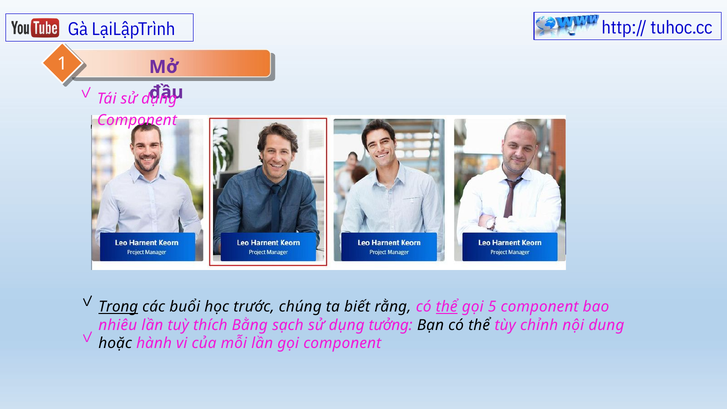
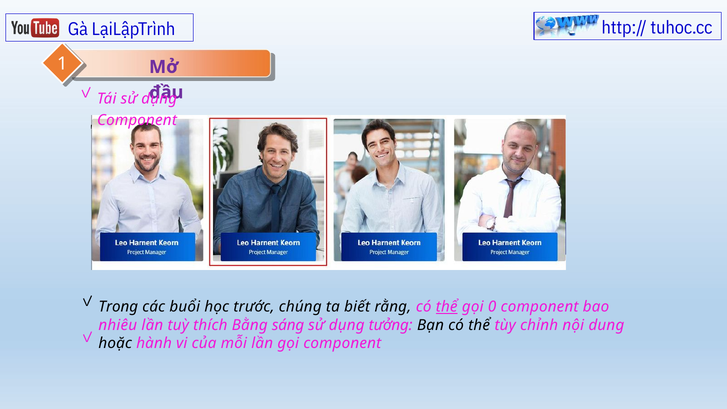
Trong underline: present -> none (118, 307)
5: 5 -> 0 (492, 307)
sạch: sạch -> sáng (288, 325)
